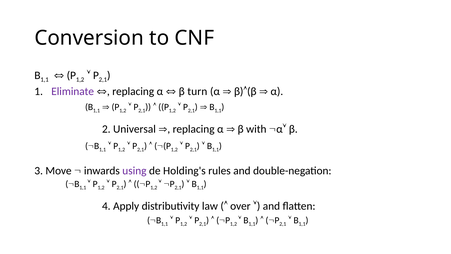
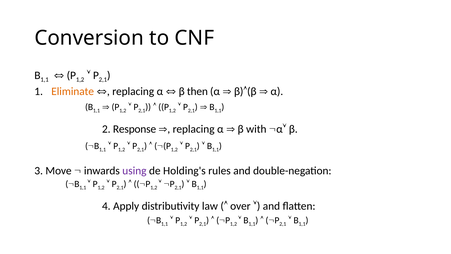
Eliminate colour: purple -> orange (73, 91)
turn: turn -> then (197, 91)
Universal: Universal -> Response (135, 129)
